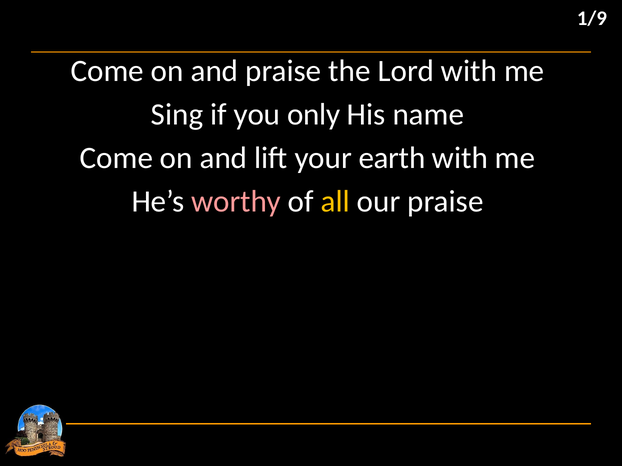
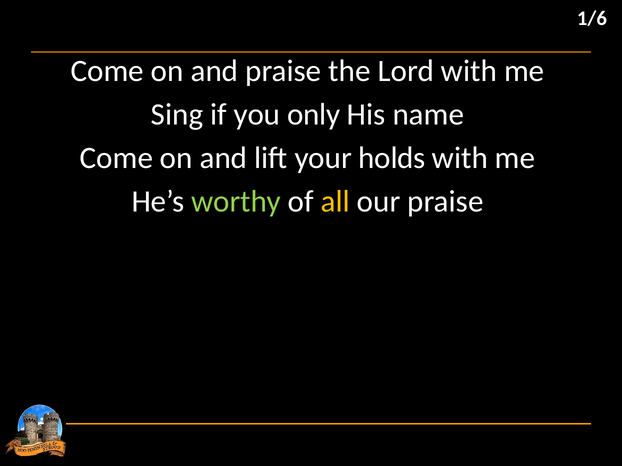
1/9: 1/9 -> 1/6 (592, 19)
earth: earth -> holds (392, 158)
worthy colour: pink -> light green (236, 202)
